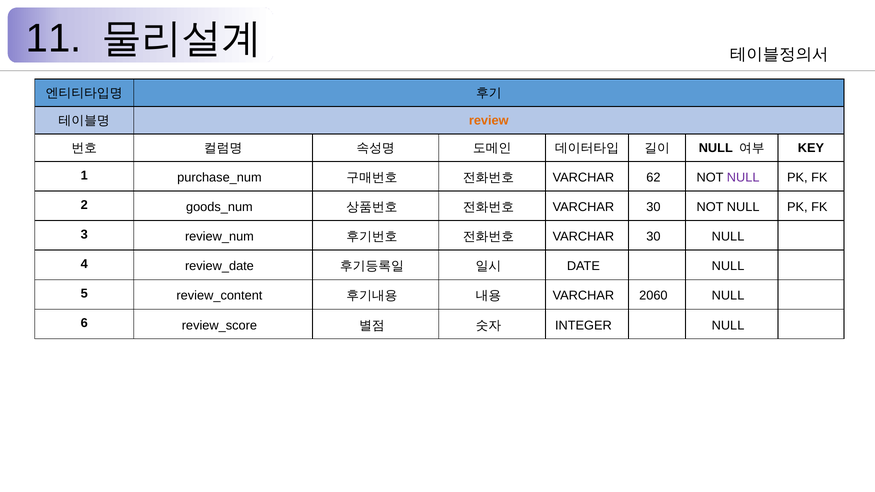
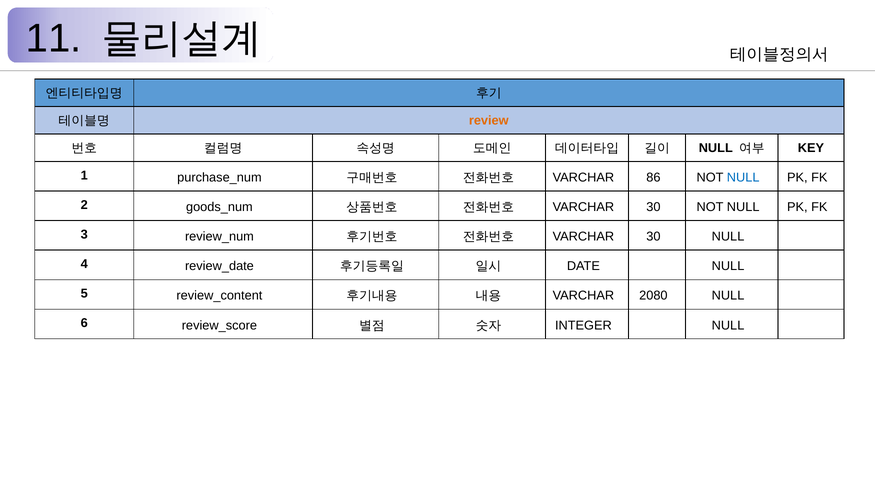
62: 62 -> 86 (653, 178)
NULL colour: purple -> blue (743, 178)
2060: 2060 -> 2080 (653, 296)
